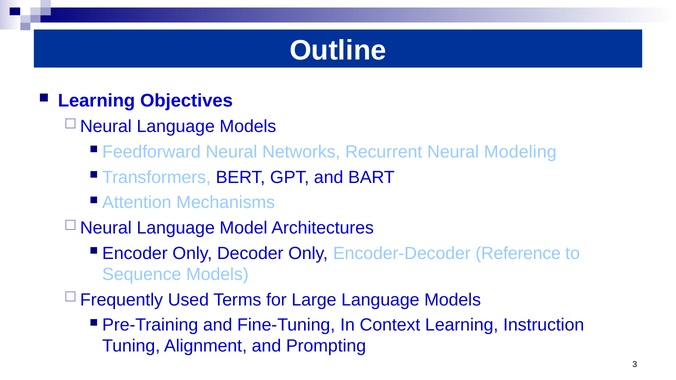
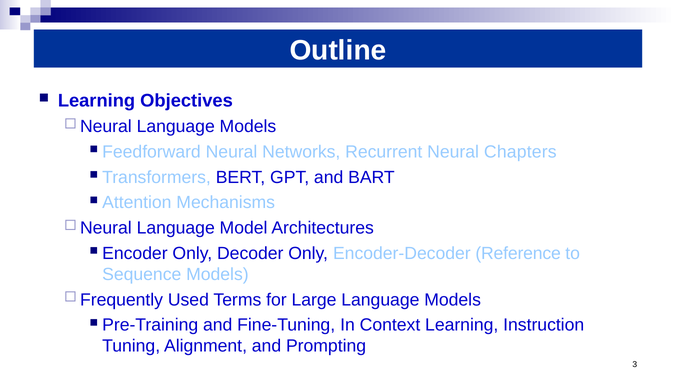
Modeling: Modeling -> Chapters (520, 152)
